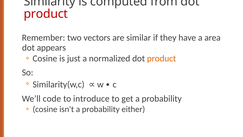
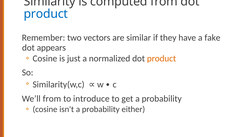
product colour: red -> blue (46, 14)
area: area -> fake (212, 38)
We’ll code: code -> from (52, 98)
